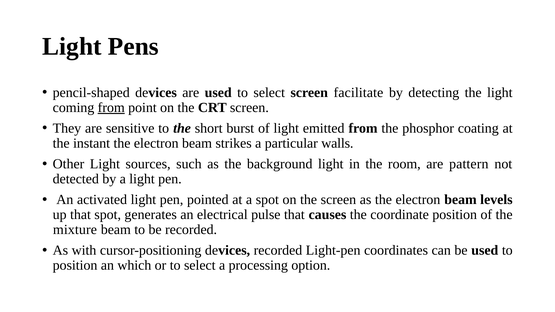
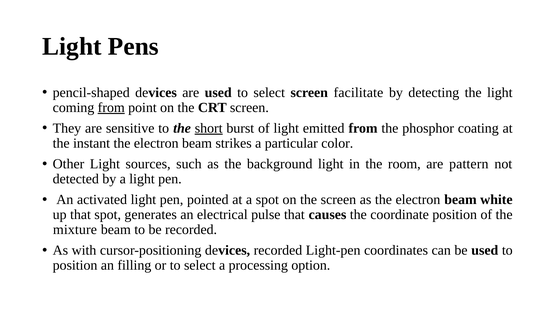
short underline: none -> present (209, 128)
walls: walls -> color (337, 143)
levels: levels -> white (496, 200)
which: which -> filling (134, 266)
